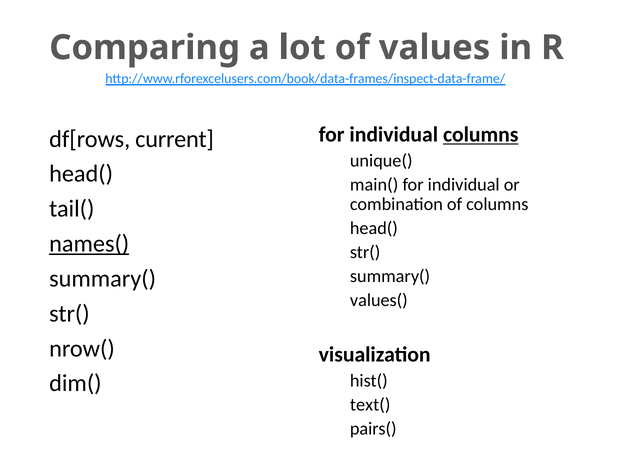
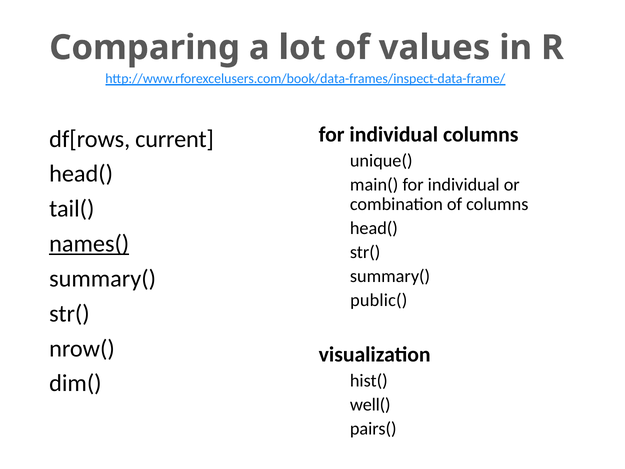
columns underline: present -> none (481, 134)
values(: values( -> public( (379, 300)
text(: text( -> well( (370, 404)
